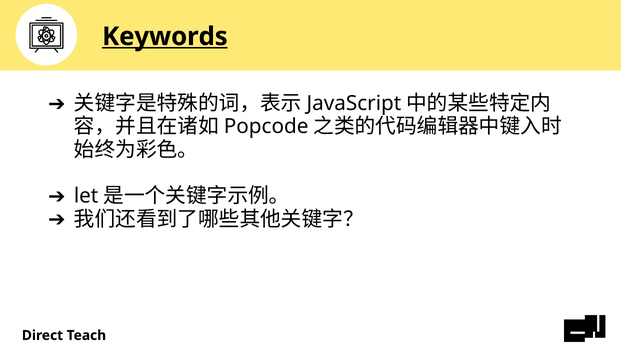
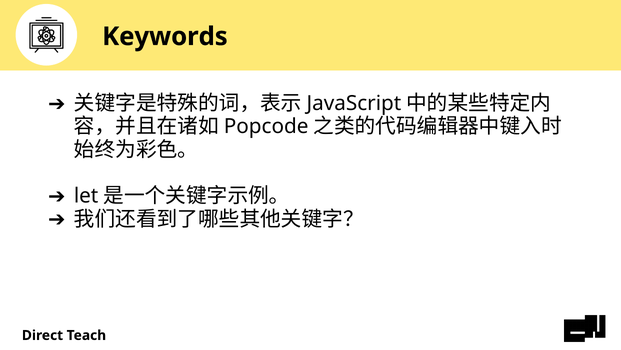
Keywords underline: present -> none (165, 36)
